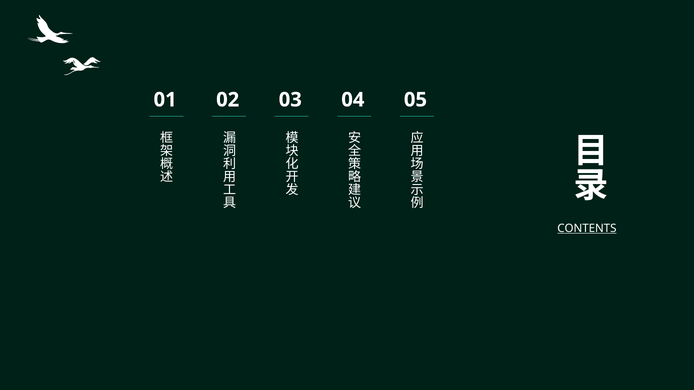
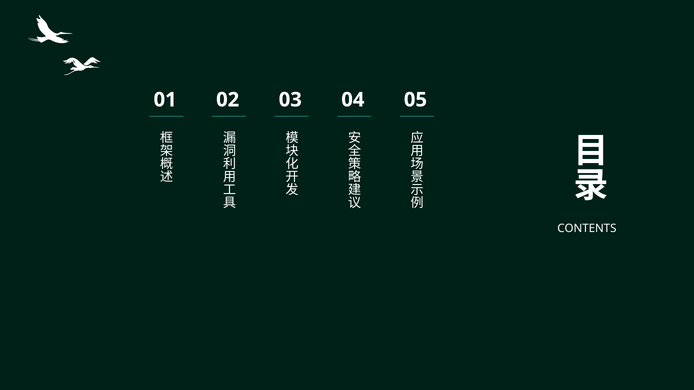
CONTENTS underline: present -> none (587, 228)
